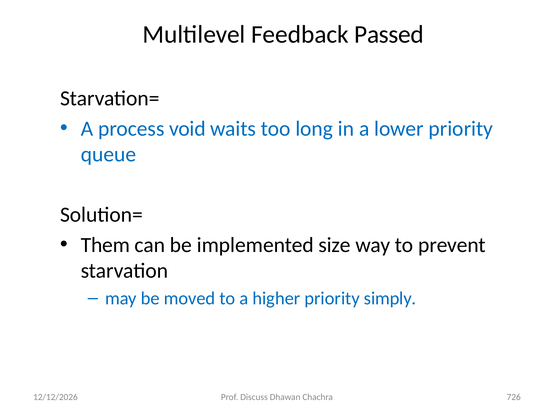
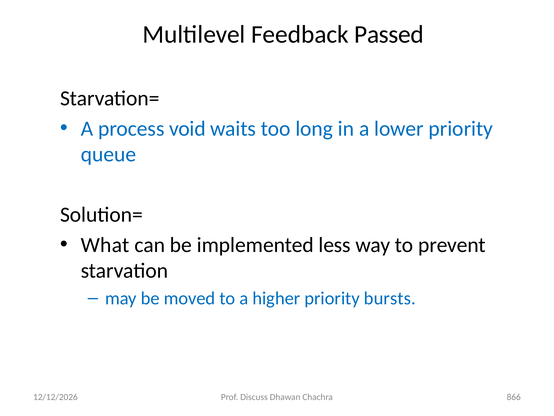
Them: Them -> What (105, 245)
size: size -> less (335, 245)
simply: simply -> bursts (390, 298)
726: 726 -> 866 (514, 397)
